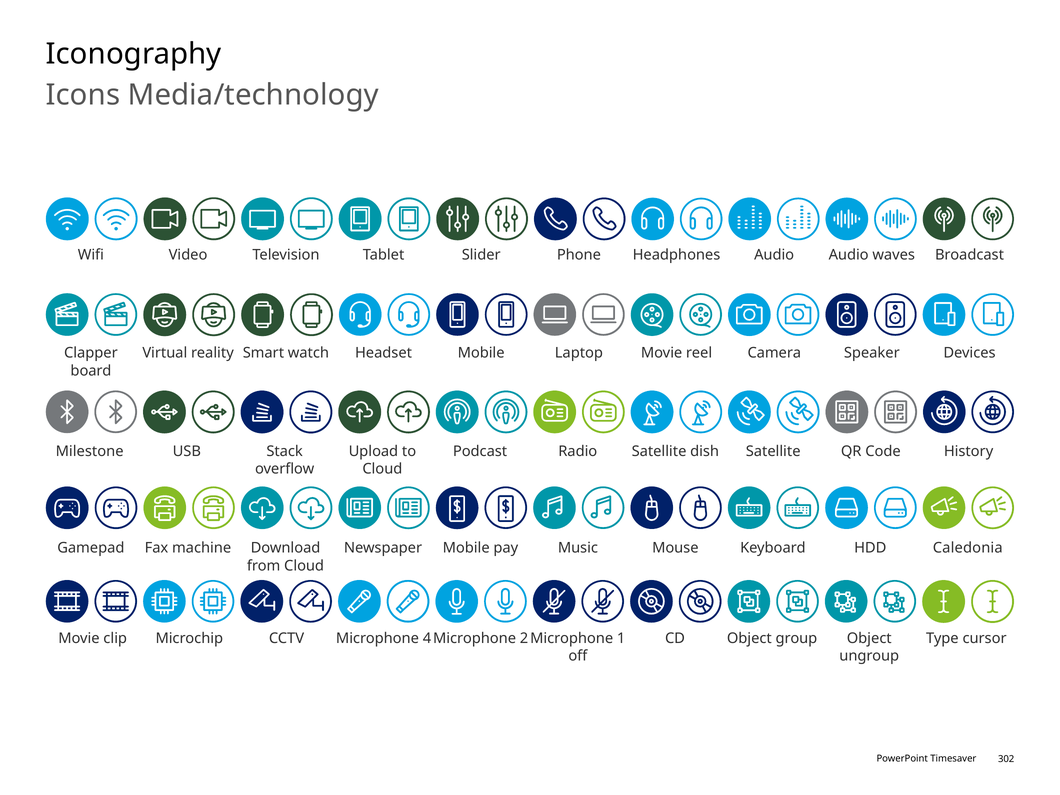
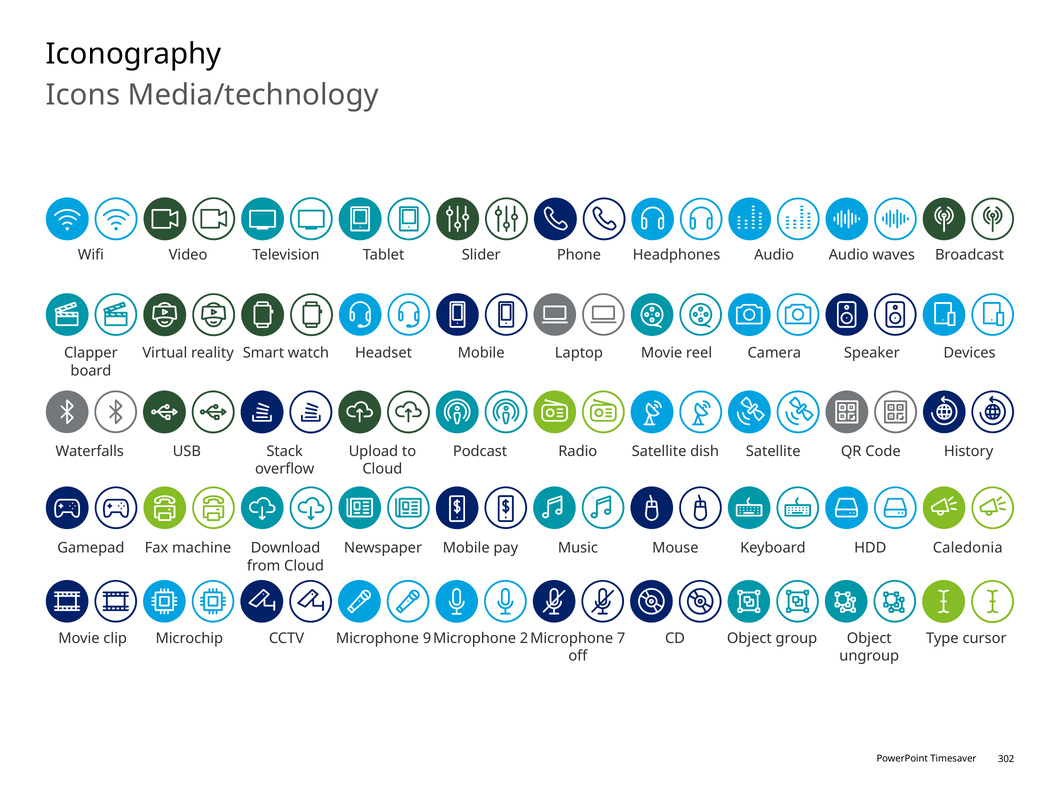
Milestone: Milestone -> Waterfalls (90, 451)
4: 4 -> 9 (427, 638)
1: 1 -> 7 (621, 638)
